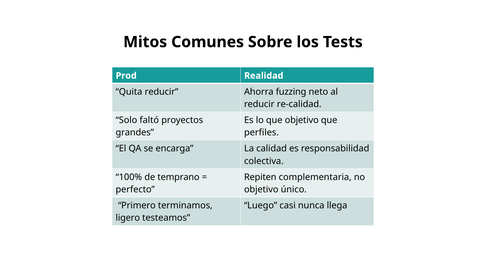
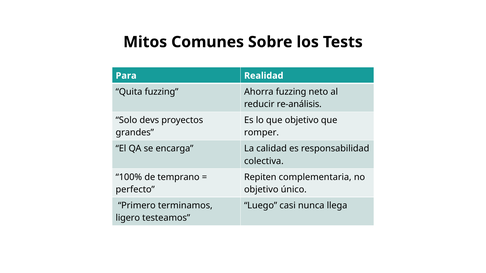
Prod: Prod -> Para (126, 76)
Quita reducir: reducir -> fuzzing (162, 92)
re-calidad: re-calidad -> re-análisis (299, 104)
faltó: faltó -> devs (149, 120)
perfiles: perfiles -> romper (261, 133)
